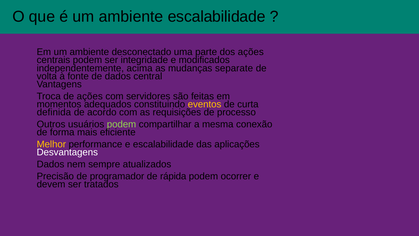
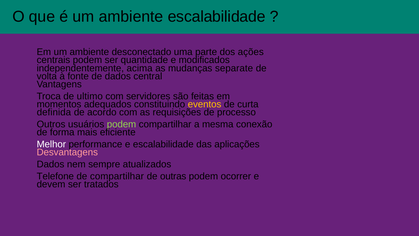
integridade: integridade -> quantidade (144, 60)
de ações: ações -> ultimo (90, 96)
Melhor colour: yellow -> white (51, 144)
Desvantagens colour: white -> pink (67, 152)
Precisão: Precisão -> Telefone (55, 176)
de programador: programador -> compartilhar (117, 176)
rápida: rápida -> outras (173, 176)
